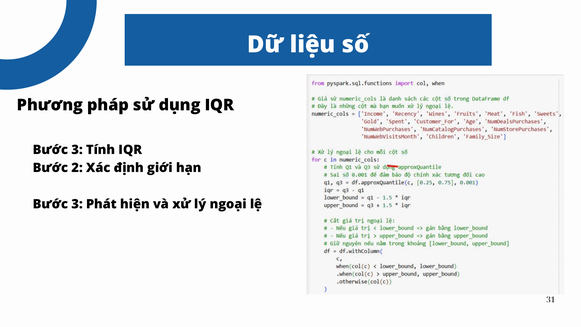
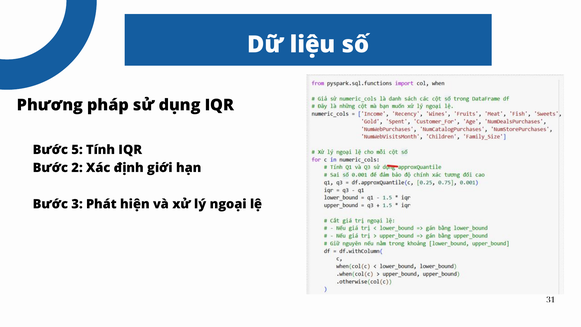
3: 3 -> 5 (77, 150)
